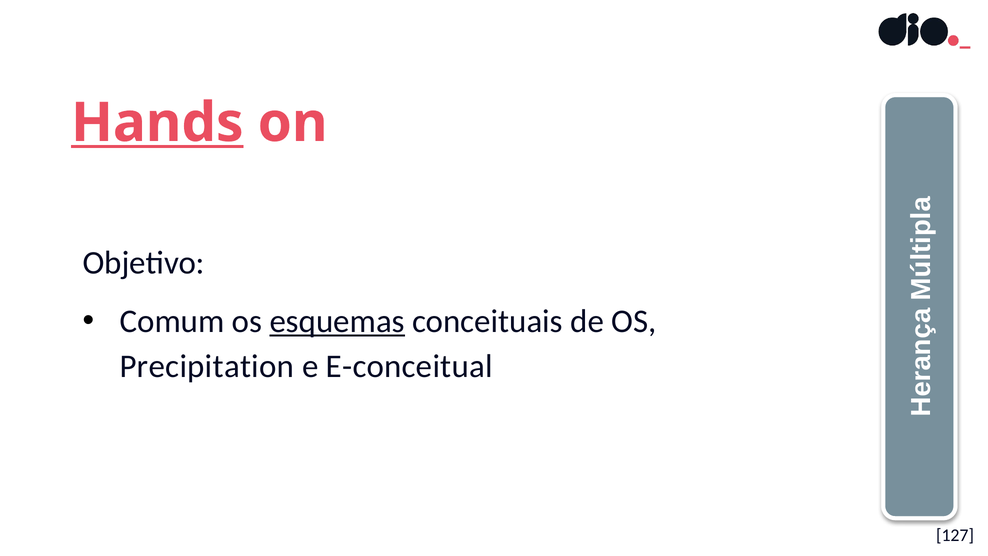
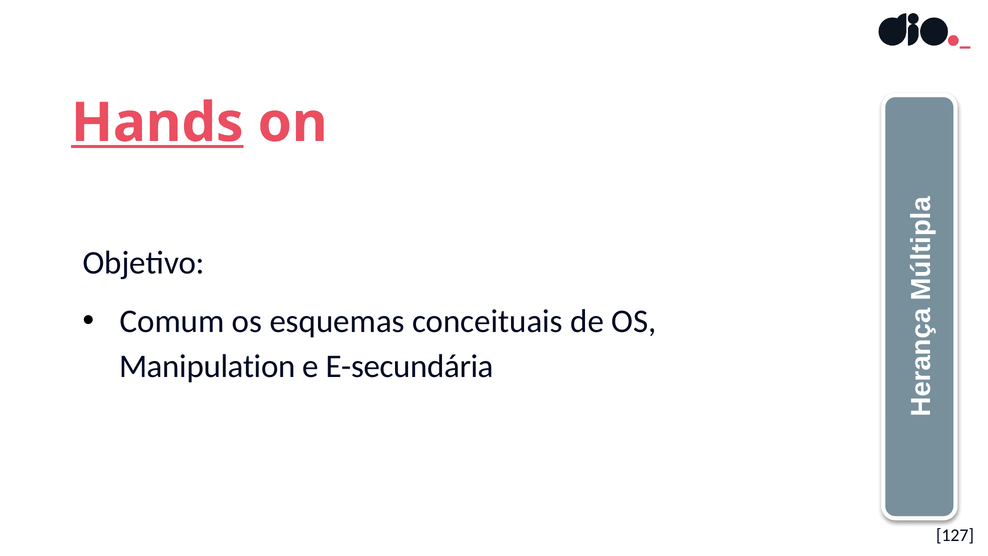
esquemas underline: present -> none (337, 321)
Precipitation: Precipitation -> Manipulation (207, 366)
E-conceitual: E-conceitual -> E-secundária (410, 366)
